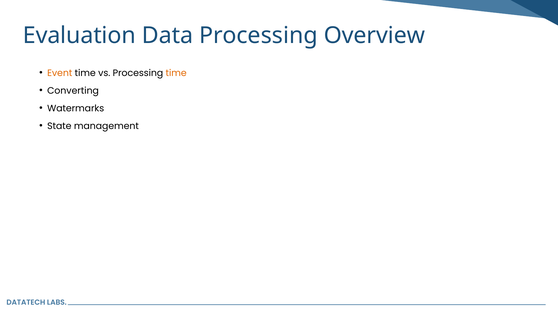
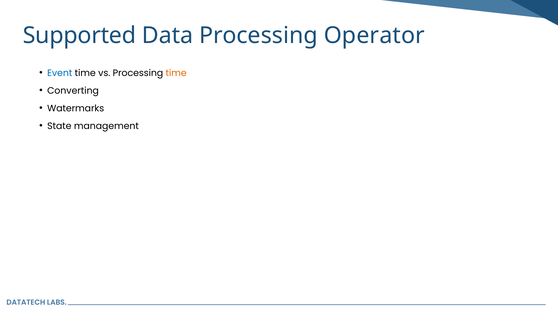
Evaluation: Evaluation -> Supported (79, 35)
Overview: Overview -> Operator (374, 35)
Event colour: orange -> blue (60, 73)
